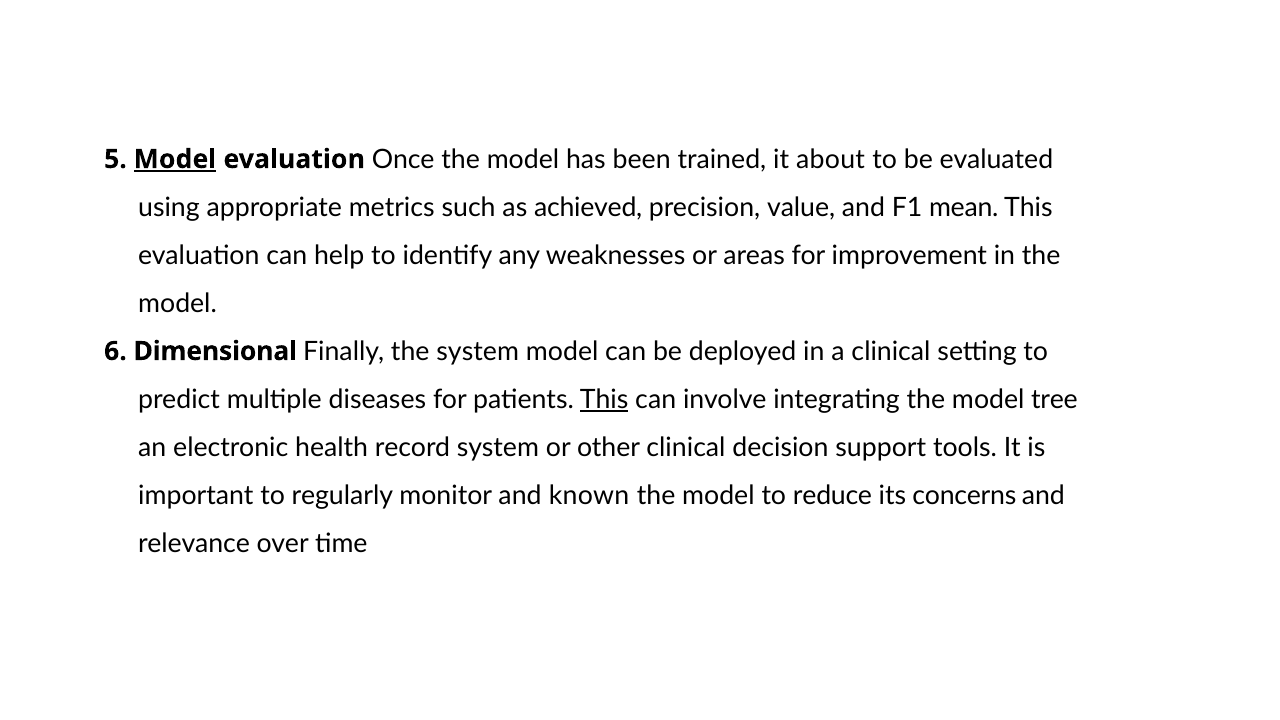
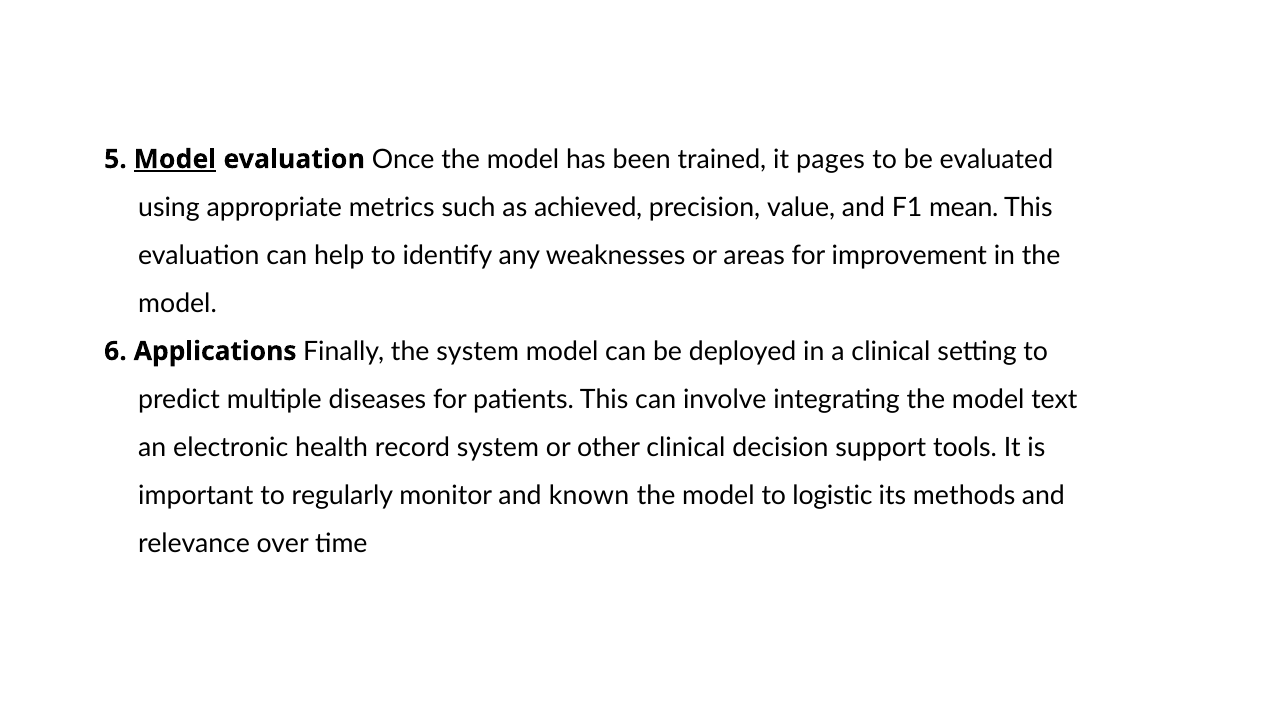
about: about -> pages (831, 159)
Dimensional: Dimensional -> Applications (215, 351)
This underline: present -> none (604, 399)
tree: tree -> text (1054, 399)
reduce: reduce -> logistic (833, 495)
concerns: concerns -> methods (964, 495)
